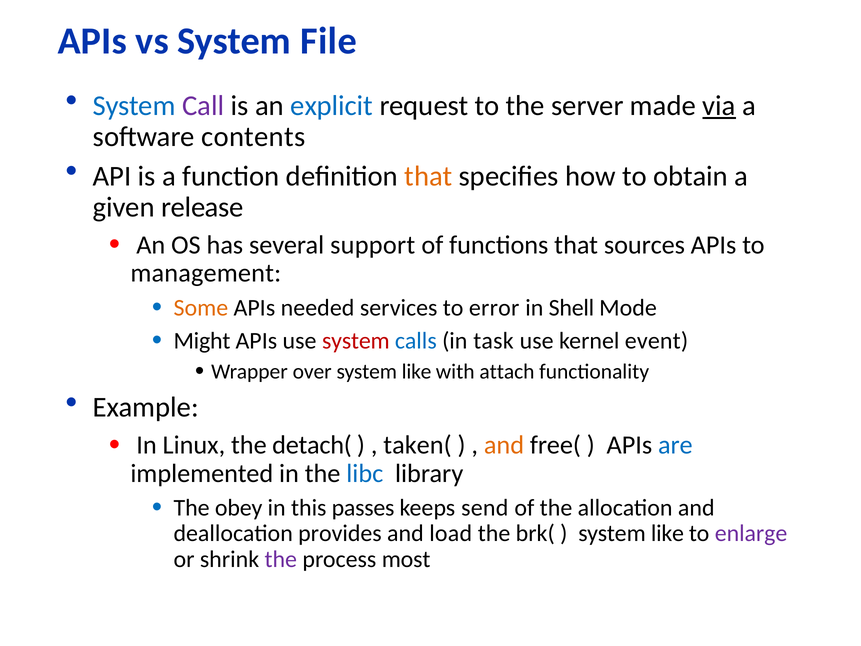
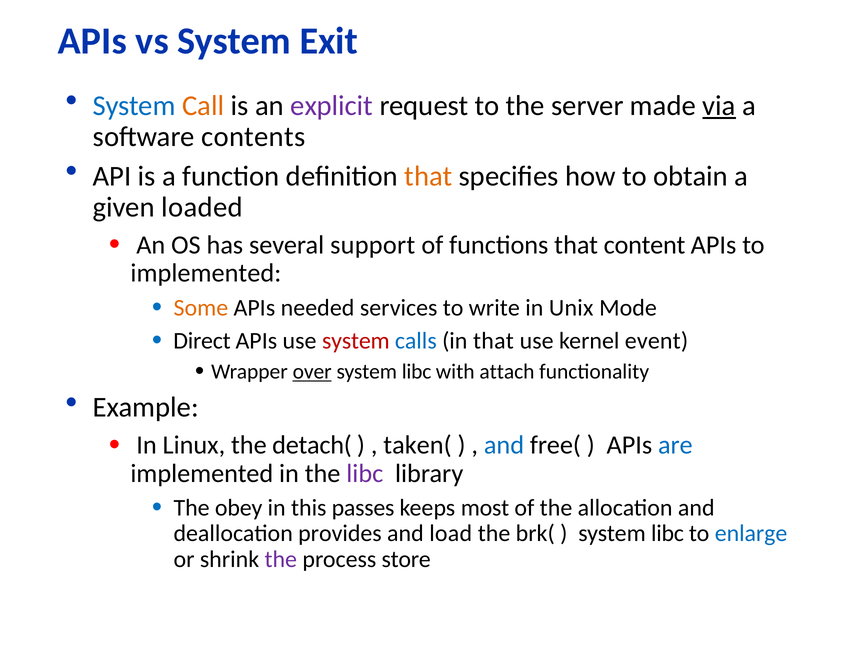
File: File -> Exit (329, 41)
Call colour: purple -> orange (203, 106)
explicit colour: blue -> purple (332, 106)
release: release -> loaded (202, 207)
sources: sources -> content (645, 245)
management: management -> implemented (206, 273)
error: error -> write (494, 307)
Shell: Shell -> Unix (571, 307)
Might: Might -> Direct (202, 341)
in task: task -> that (493, 341)
over underline: none -> present (312, 372)
like: like -> libc (417, 372)
and colour: orange -> blue (504, 445)
libc colour: blue -> purple (365, 473)
send: send -> most (485, 508)
like: like -> libc (667, 533)
enlarge colour: purple -> blue (751, 533)
most: most -> store (406, 559)
